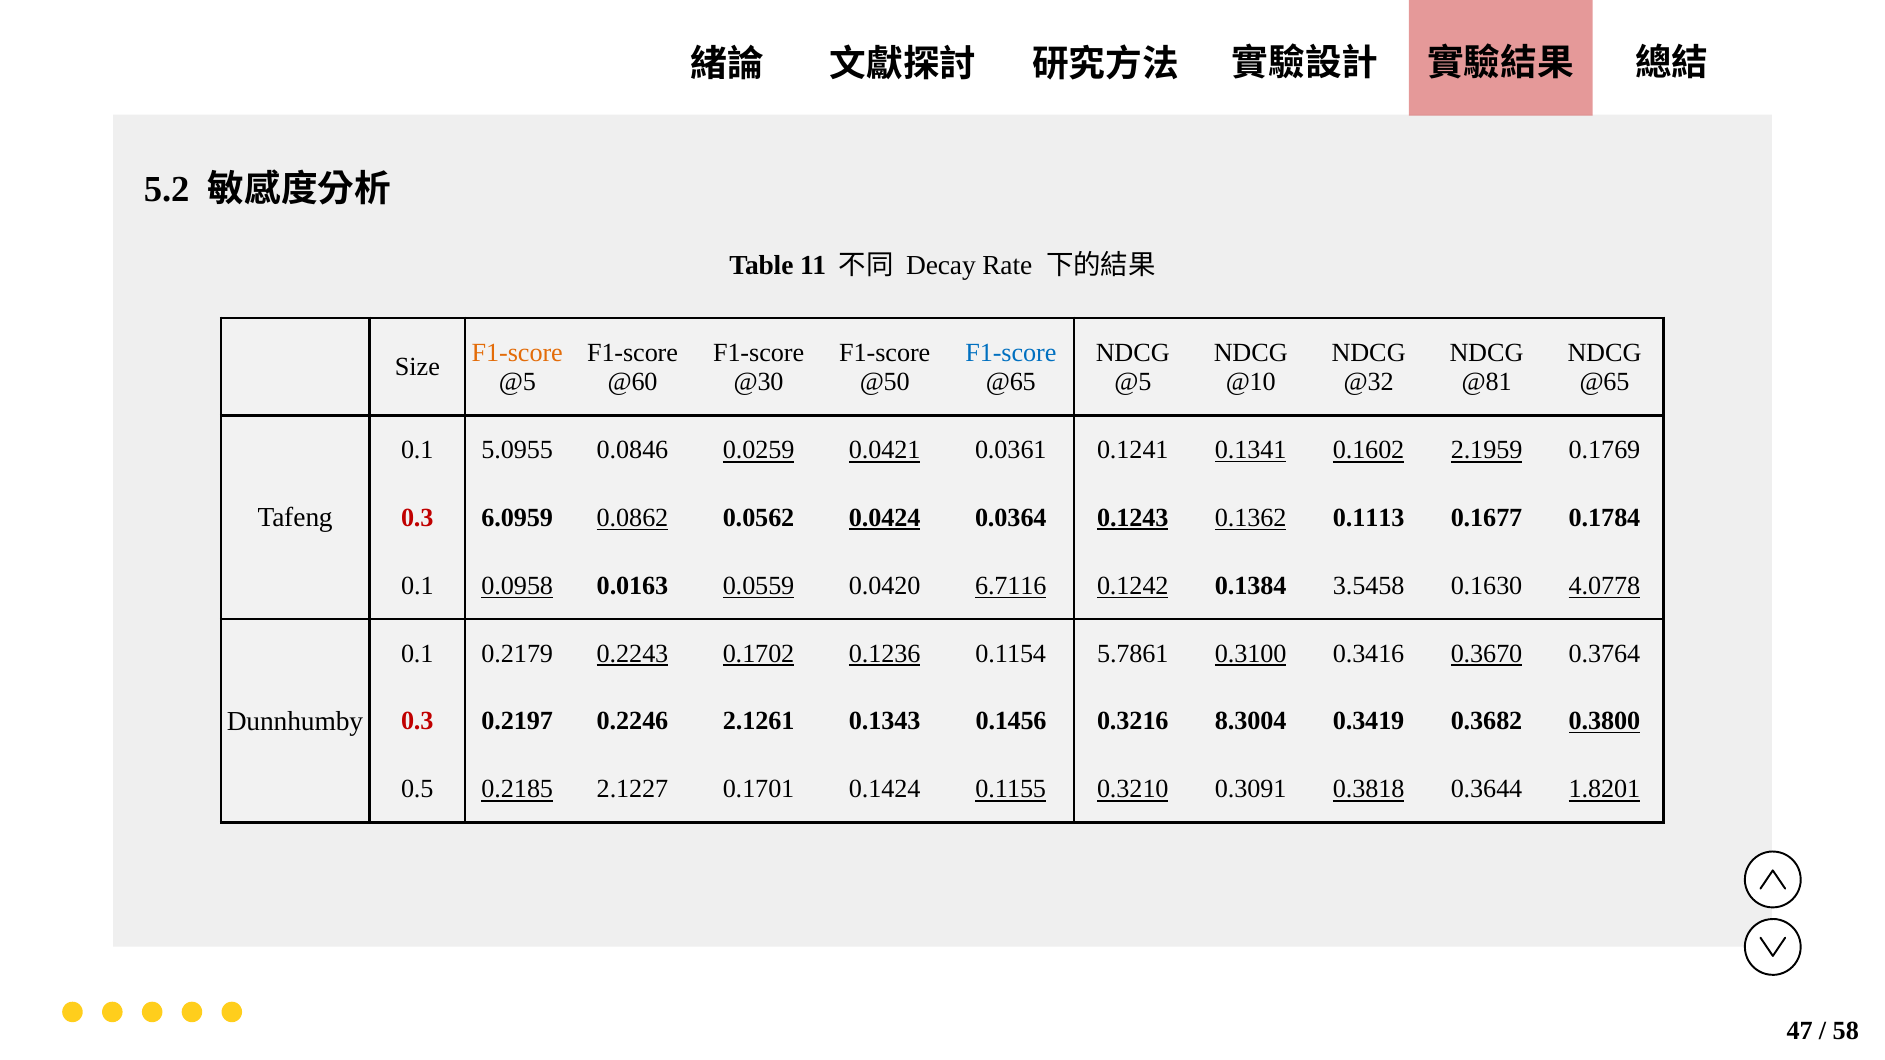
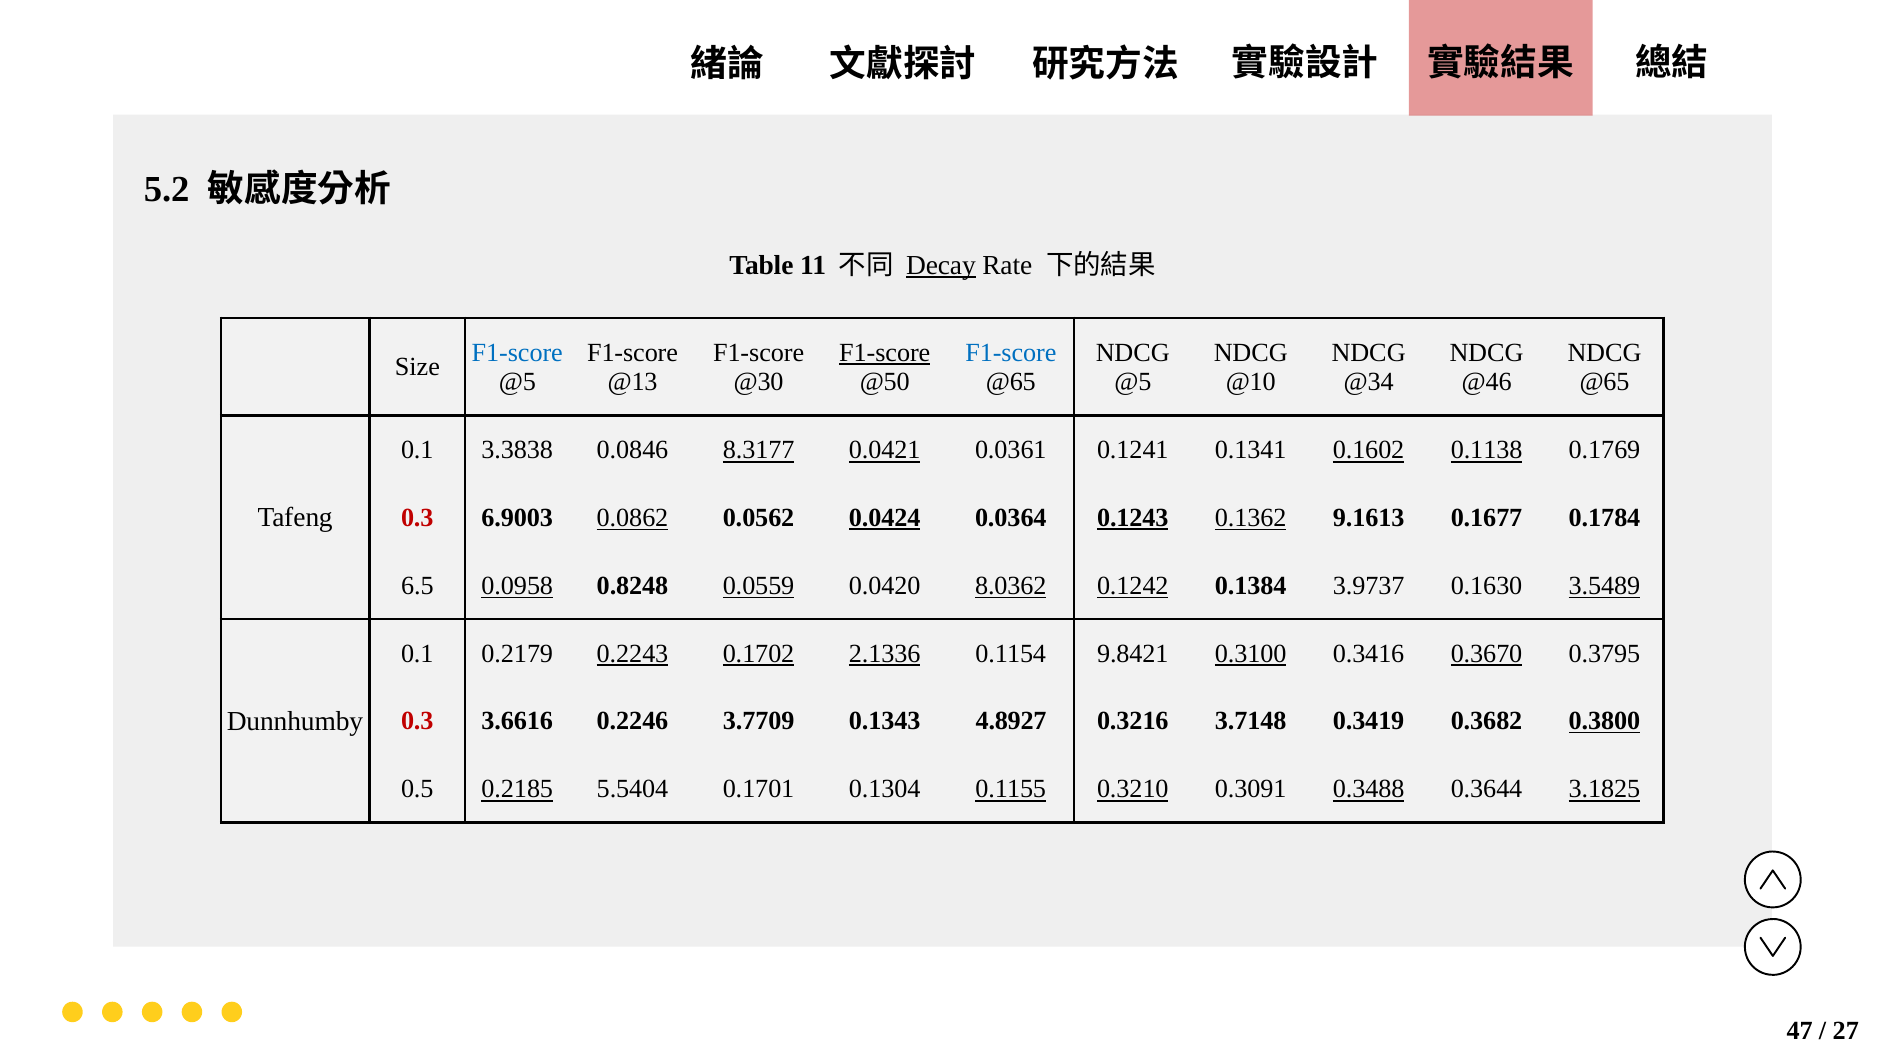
Decay underline: none -> present (941, 265)
F1-score colour: orange -> blue (517, 353)
F1-score underline: none -> present (885, 353)
@60: @60 -> @13 (633, 382)
@32: @32 -> @34 (1369, 382)
@81: @81 -> @46 (1487, 382)
5.0955: 5.0955 -> 3.3838 (517, 450)
0.0259: 0.0259 -> 8.3177 (759, 450)
0.1341 underline: present -> none (1251, 450)
2.1959: 2.1959 -> 0.1138 (1487, 450)
6.0959: 6.0959 -> 6.9003 (517, 518)
0.1113: 0.1113 -> 9.1613 (1369, 518)
0.1: 0.1 -> 6.5 (417, 586)
0.0163: 0.0163 -> 0.8248 (633, 586)
6.7116: 6.7116 -> 8.0362 (1011, 586)
3.5458: 3.5458 -> 3.9737 (1369, 586)
4.0778: 4.0778 -> 3.5489 (1604, 586)
0.1236: 0.1236 -> 2.1336 (885, 654)
5.7861: 5.7861 -> 9.8421 (1133, 654)
0.3764: 0.3764 -> 0.3795 (1604, 654)
0.2197: 0.2197 -> 3.6616 (517, 722)
2.1261: 2.1261 -> 3.7709 (759, 722)
0.1456: 0.1456 -> 4.8927 (1011, 722)
8.3004: 8.3004 -> 3.7148 (1251, 722)
2.1227: 2.1227 -> 5.5404 (633, 789)
0.1424: 0.1424 -> 0.1304 (885, 789)
0.3818: 0.3818 -> 0.3488 (1369, 789)
1.8201: 1.8201 -> 3.1825 (1604, 789)
58: 58 -> 27 (1846, 1031)
